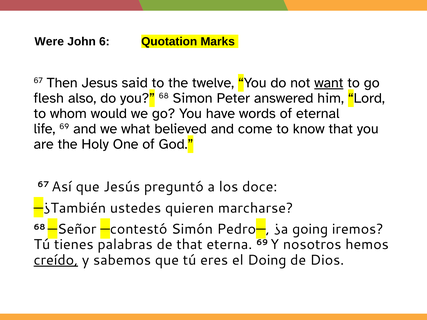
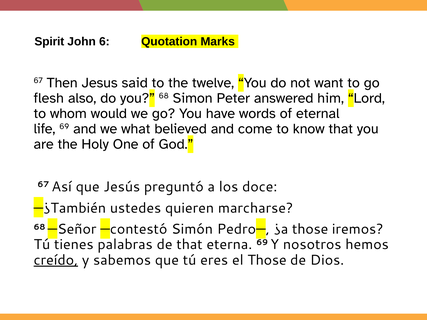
Were: Were -> Spirit (49, 42)
want underline: present -> none (329, 83)
¿a going: going -> those (310, 229)
el Doing: Doing -> Those (267, 260)
